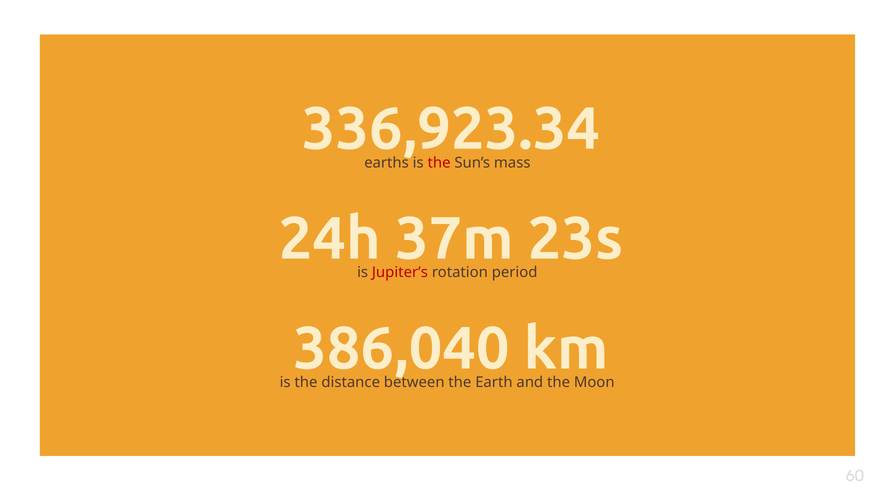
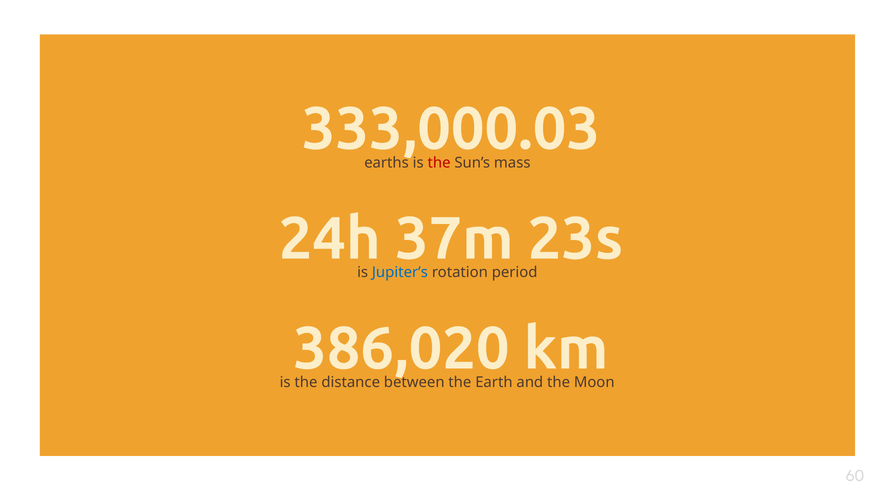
336,923.34: 336,923.34 -> 333,000.03 (451, 129)
Jupiter’s colour: red -> blue (400, 273)
386,040: 386,040 -> 386,020 (401, 349)
